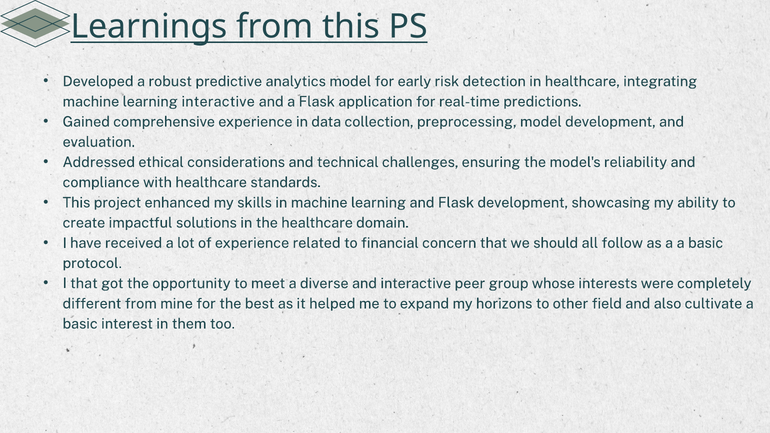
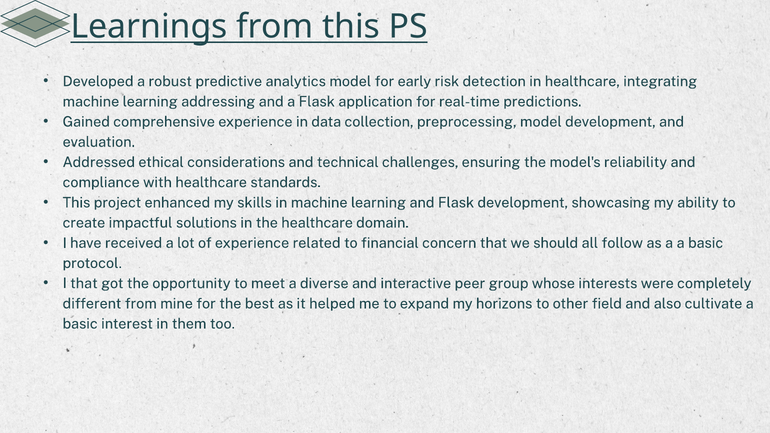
learning interactive: interactive -> addressing (218, 102)
